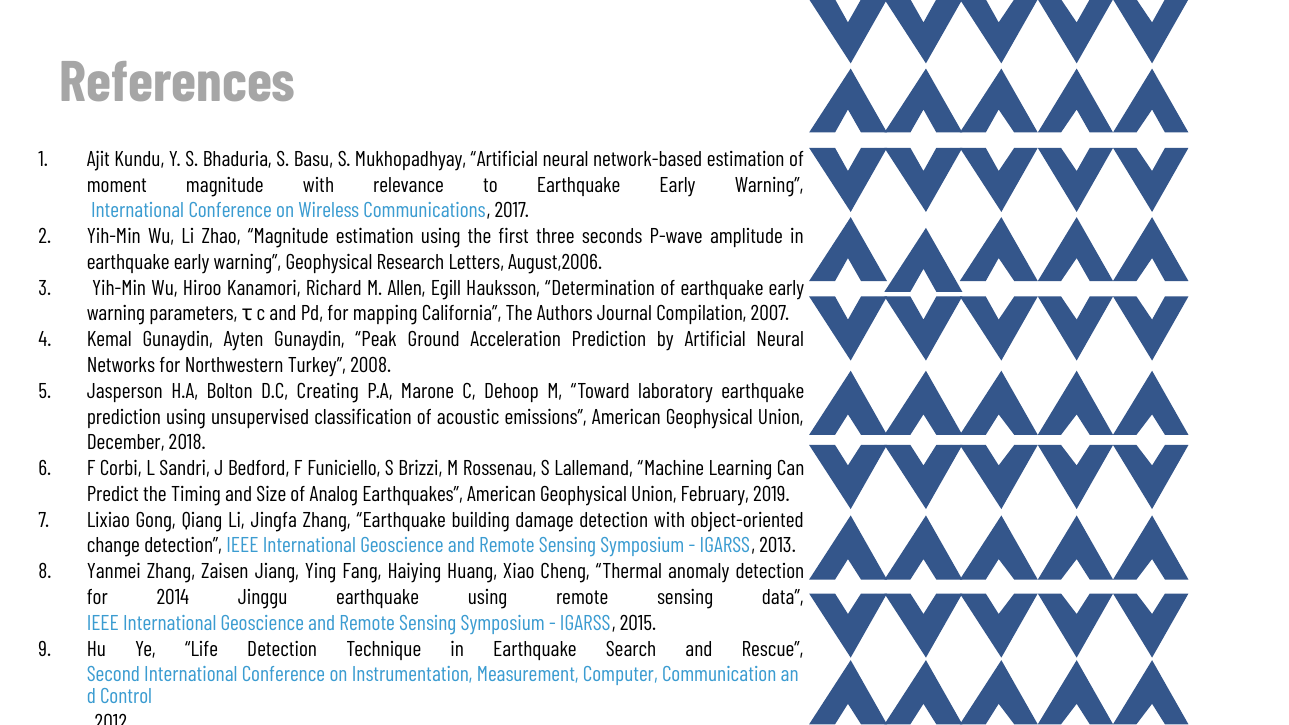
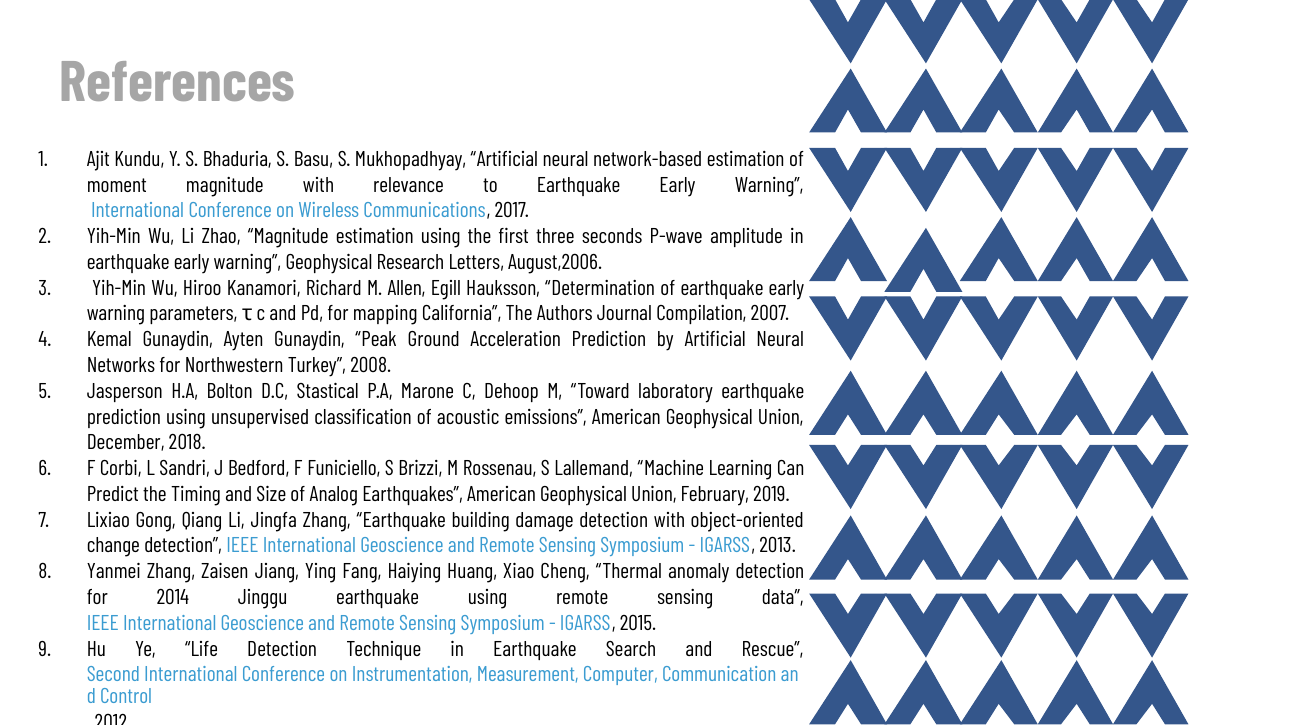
Creating: Creating -> Stastical (328, 391)
